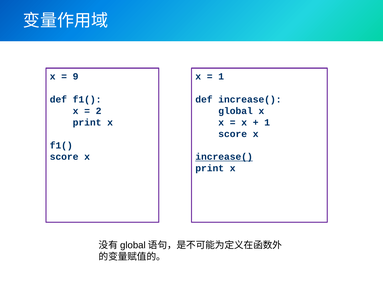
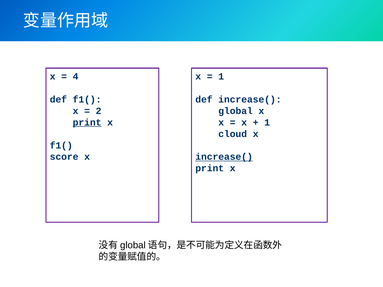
9: 9 -> 4 (76, 77)
print underline: none -> present (87, 123)
score: score -> cloud (233, 134)
